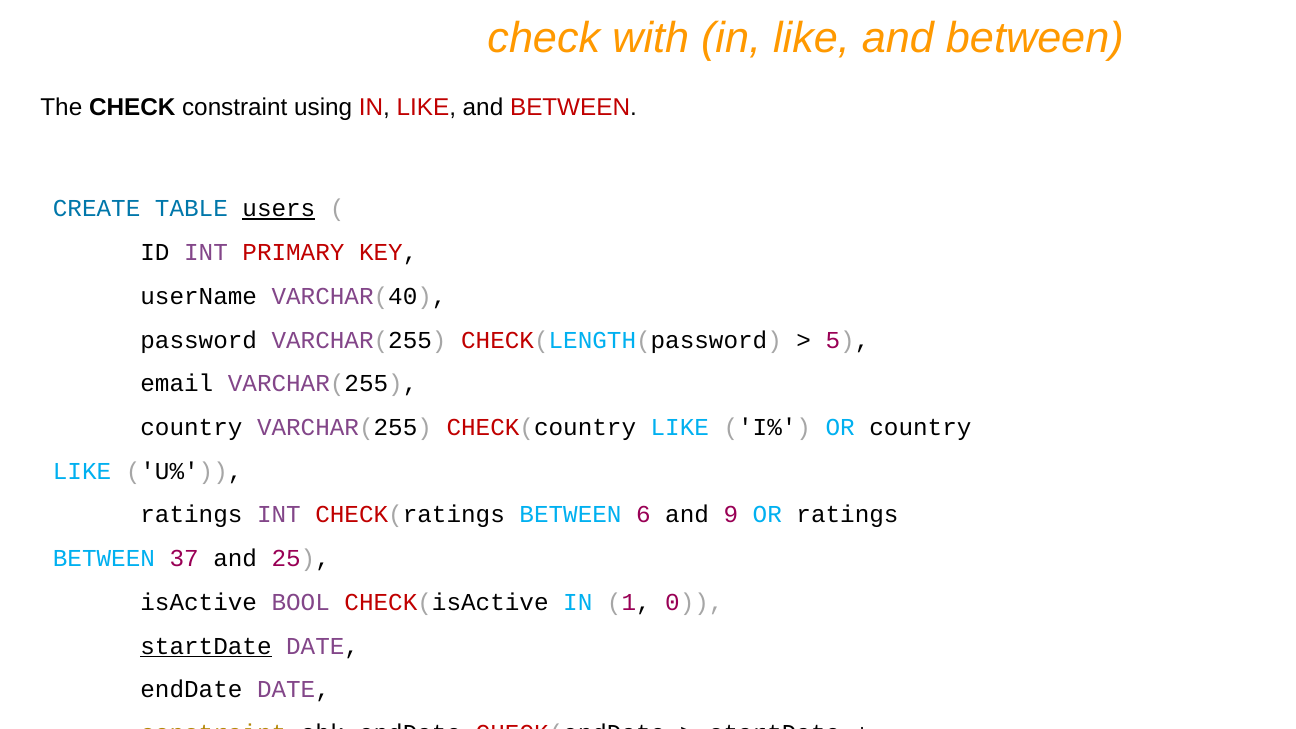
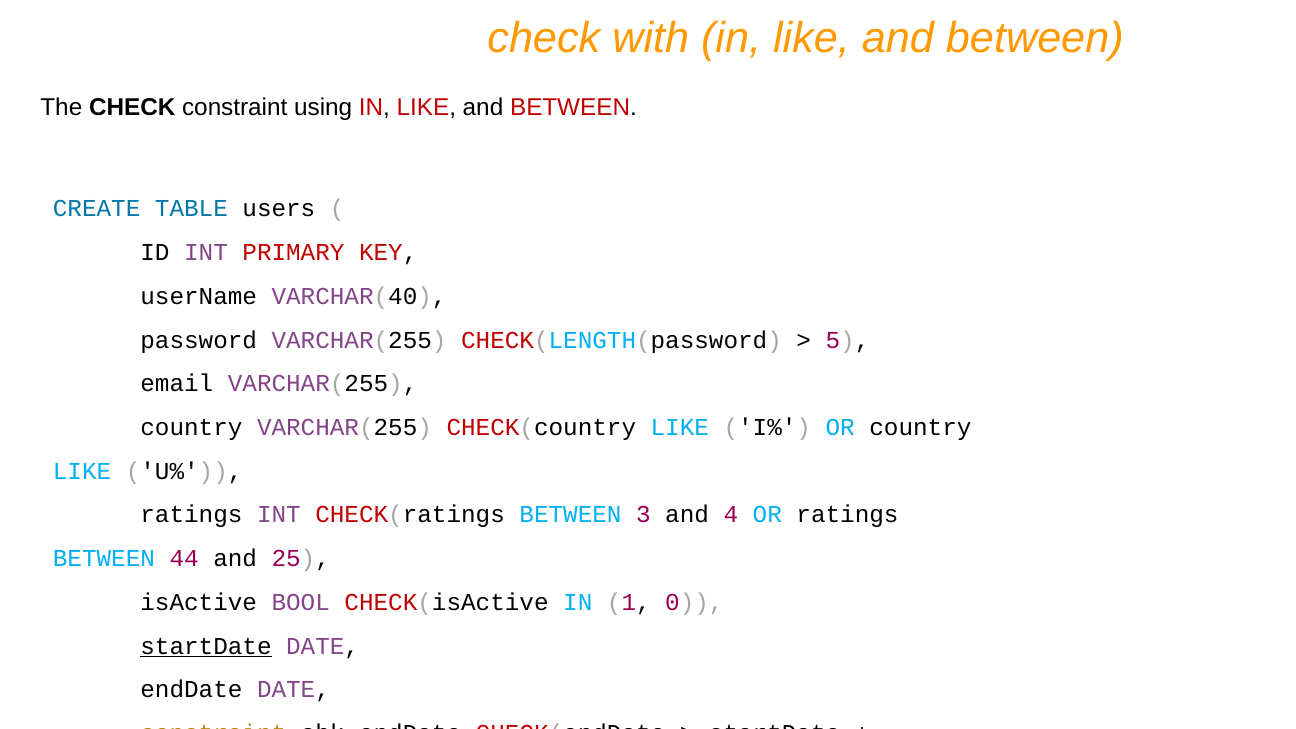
users underline: present -> none (279, 209)
6: 6 -> 3 (643, 515)
9: 9 -> 4 (731, 515)
37: 37 -> 44 (184, 559)
